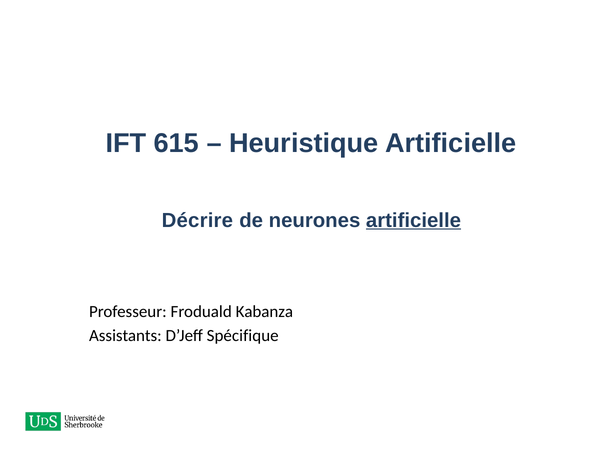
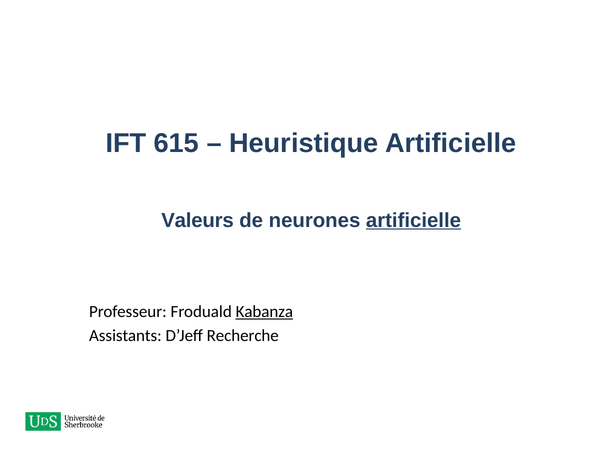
Décrire: Décrire -> Valeurs (198, 220)
Kabanza underline: none -> present (264, 312)
Spécifique: Spécifique -> Recherche (243, 336)
